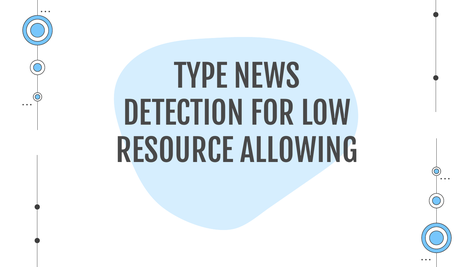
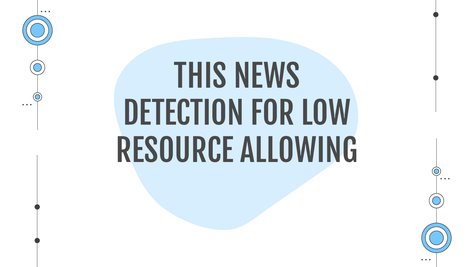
TYPE: TYPE -> THIS (200, 77)
